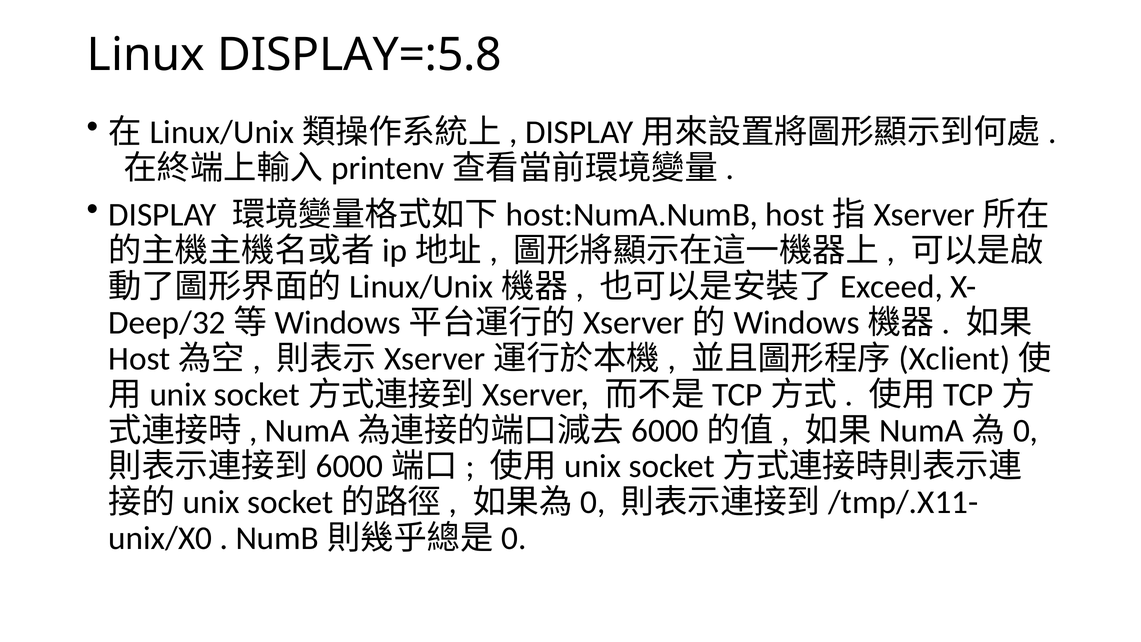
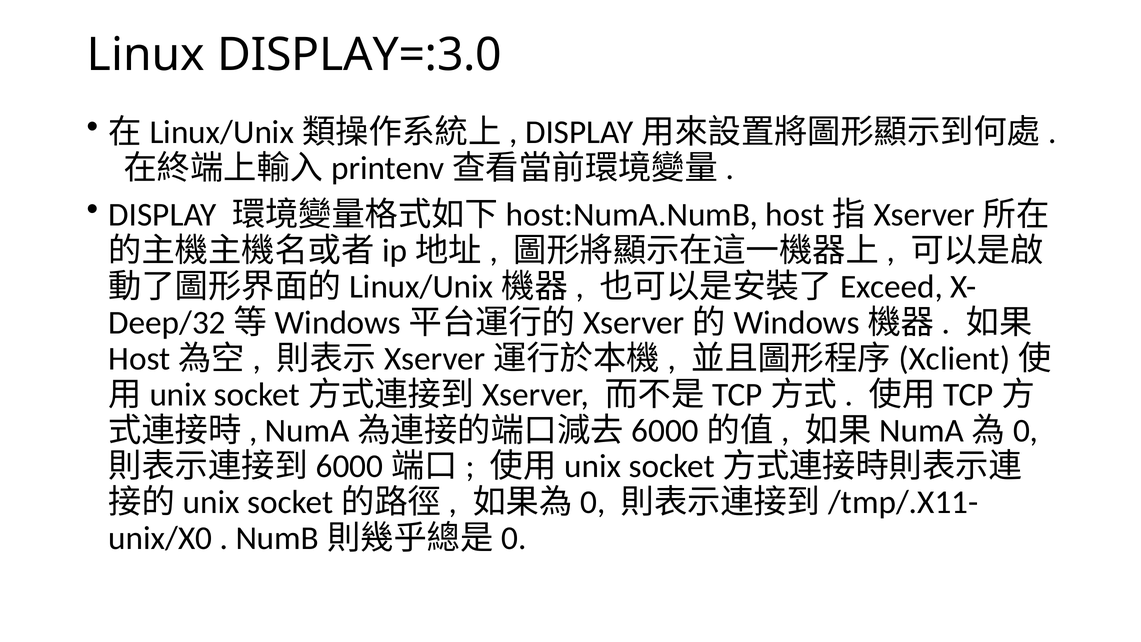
DISPLAY=:5.8: DISPLAY=:5.8 -> DISPLAY=:3.0 (360, 55)
